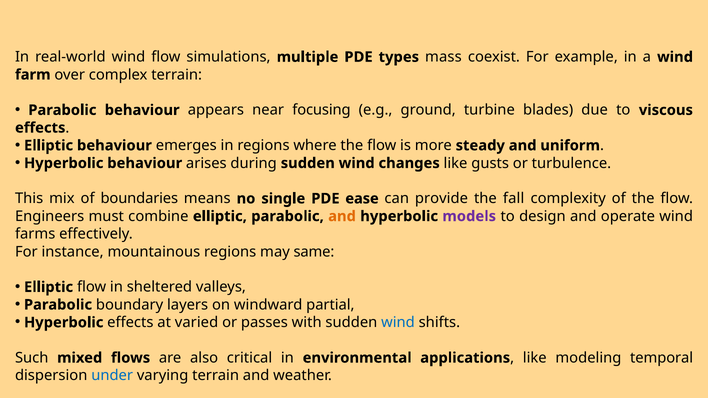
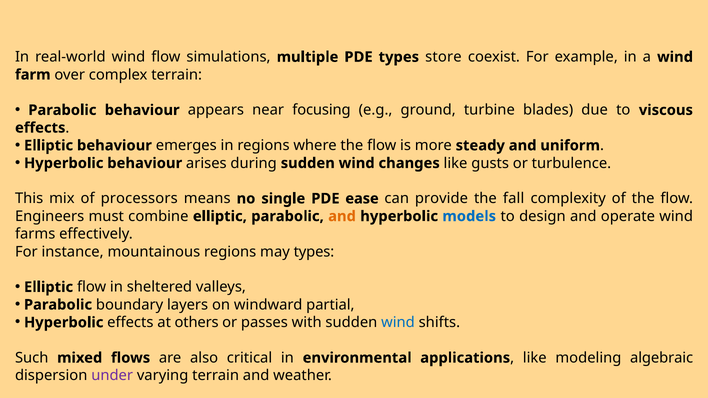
mass: mass -> store (443, 57)
boundaries: boundaries -> processors (139, 199)
models colour: purple -> blue (469, 216)
may same: same -> types (314, 252)
varied: varied -> others (197, 323)
temporal: temporal -> algebraic (662, 358)
under colour: blue -> purple (112, 376)
